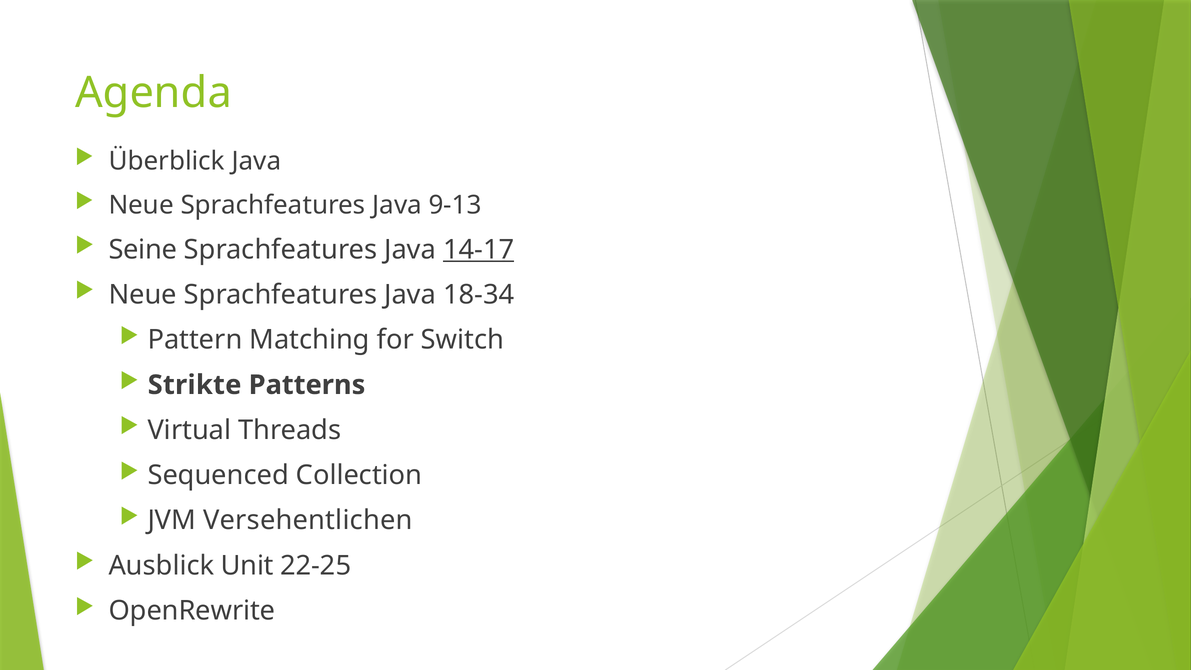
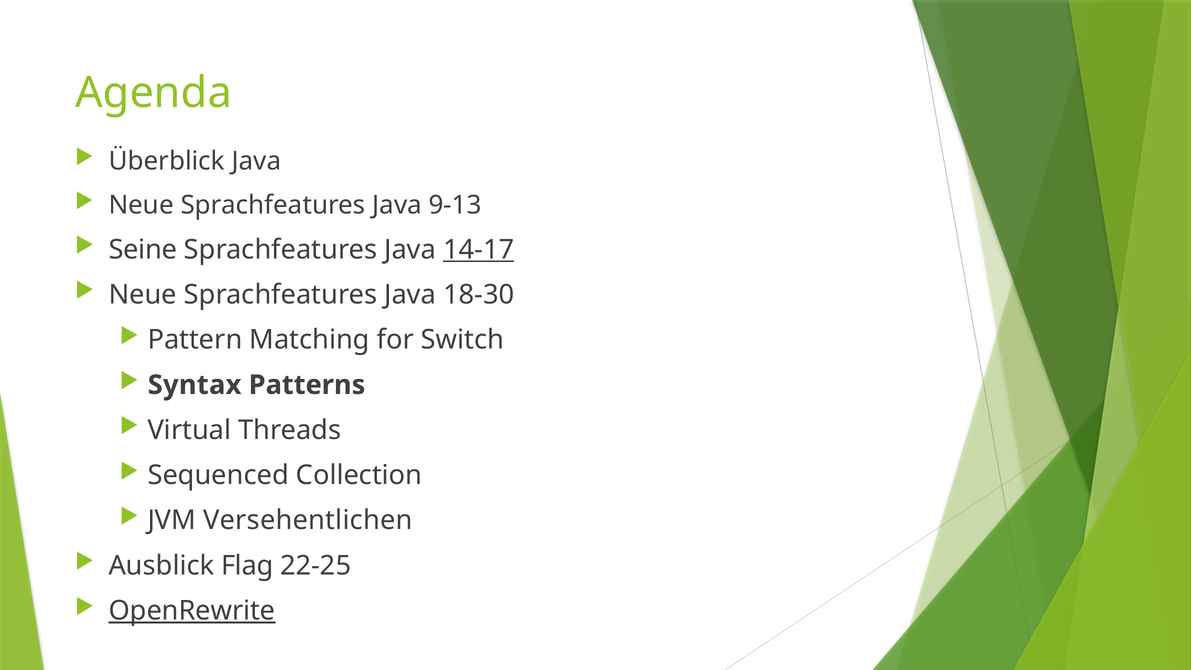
18-34: 18-34 -> 18-30 (479, 295)
Strikte: Strikte -> Syntax (195, 385)
Unit: Unit -> Flag (247, 566)
OpenRewrite underline: none -> present (192, 611)
